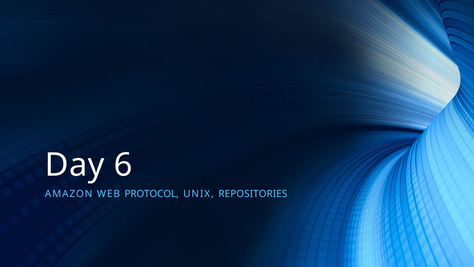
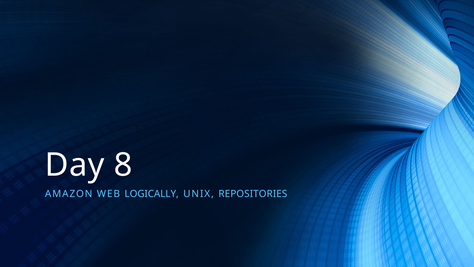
6: 6 -> 8 (123, 165)
PROTOCOL: PROTOCOL -> LOGICALLY (152, 194)
